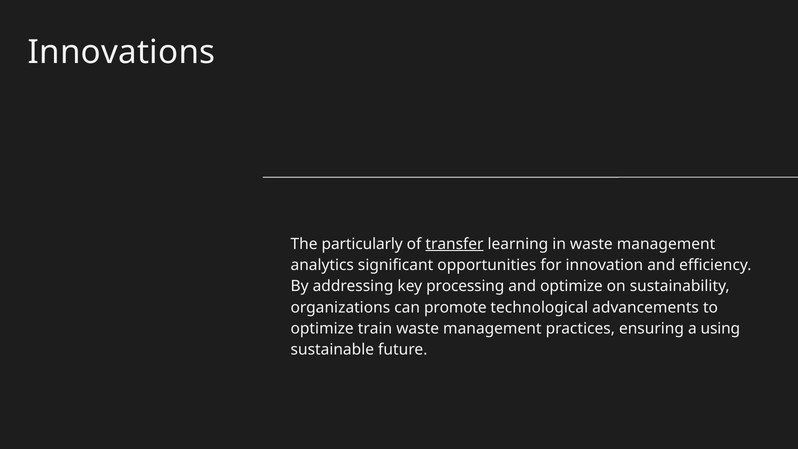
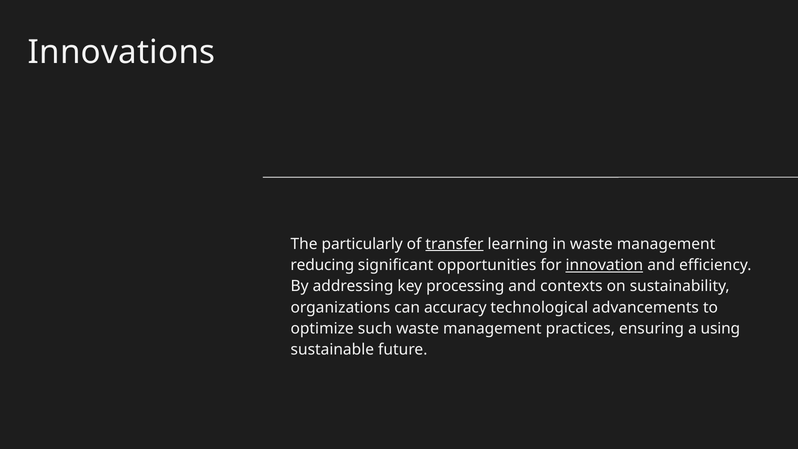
analytics: analytics -> reducing (322, 265)
innovation underline: none -> present (604, 265)
and optimize: optimize -> contexts (571, 286)
promote: promote -> accuracy (455, 307)
train: train -> such (375, 328)
